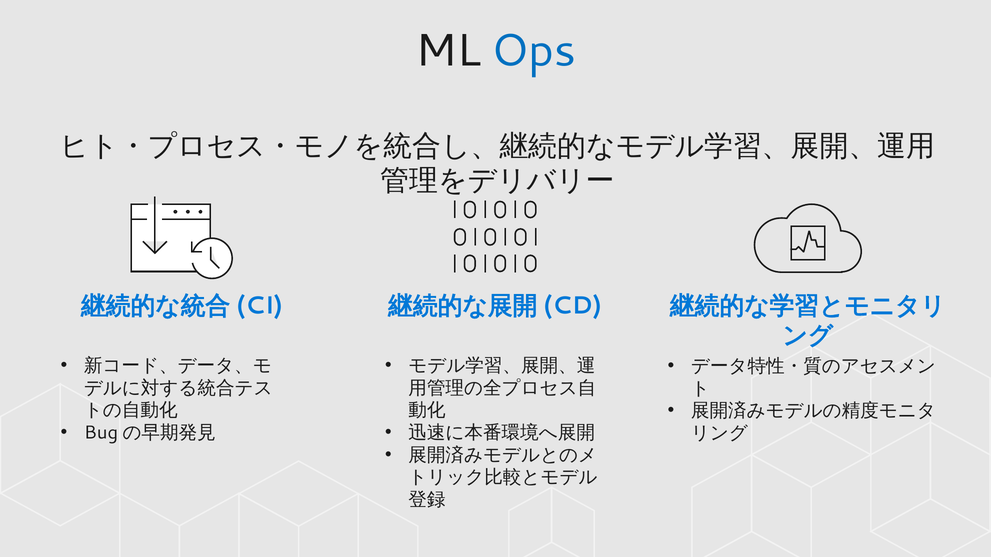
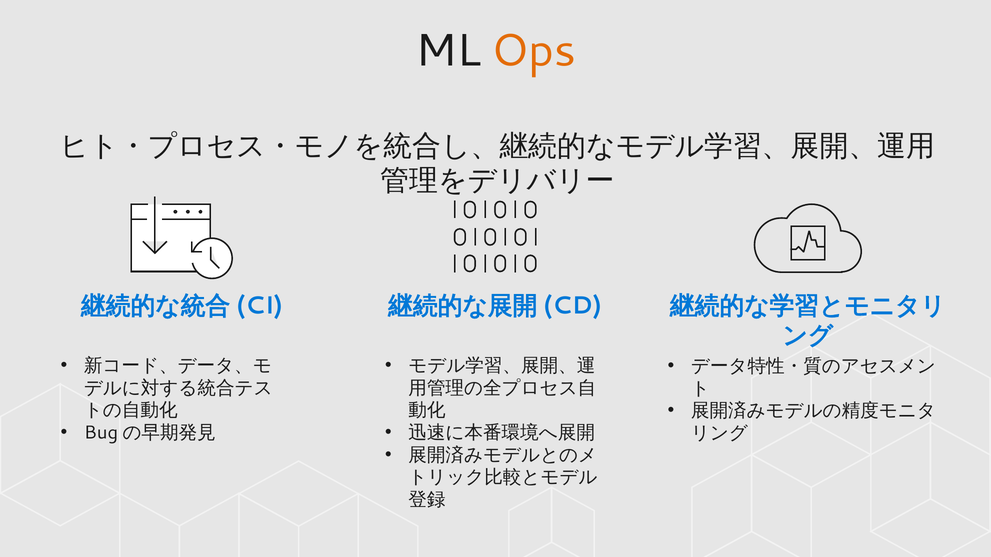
Ops colour: blue -> orange (534, 51)
